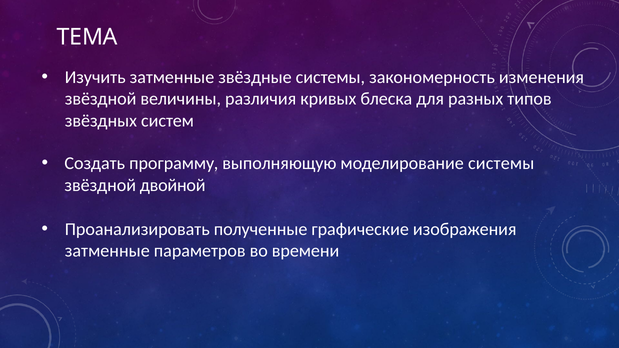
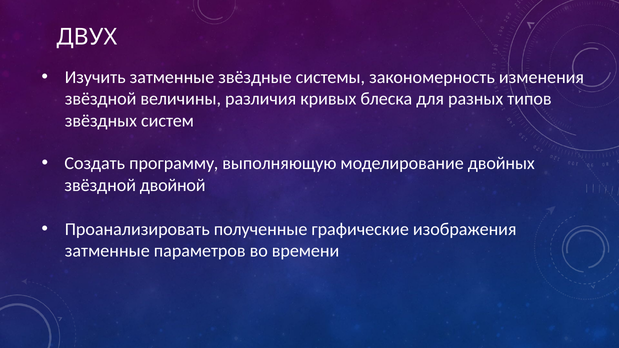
ТЕМА: ТЕМА -> ДВУХ (87, 37)
моделирование системы: системы -> двойных (501, 164)
